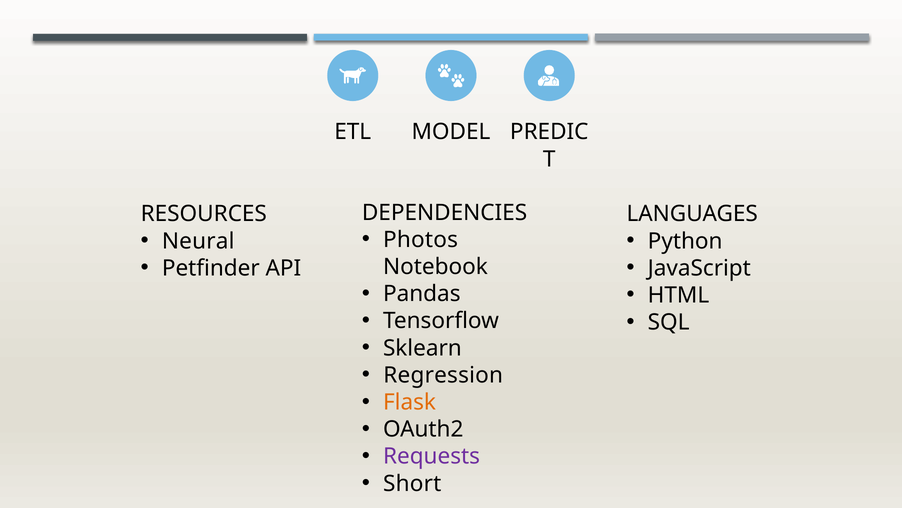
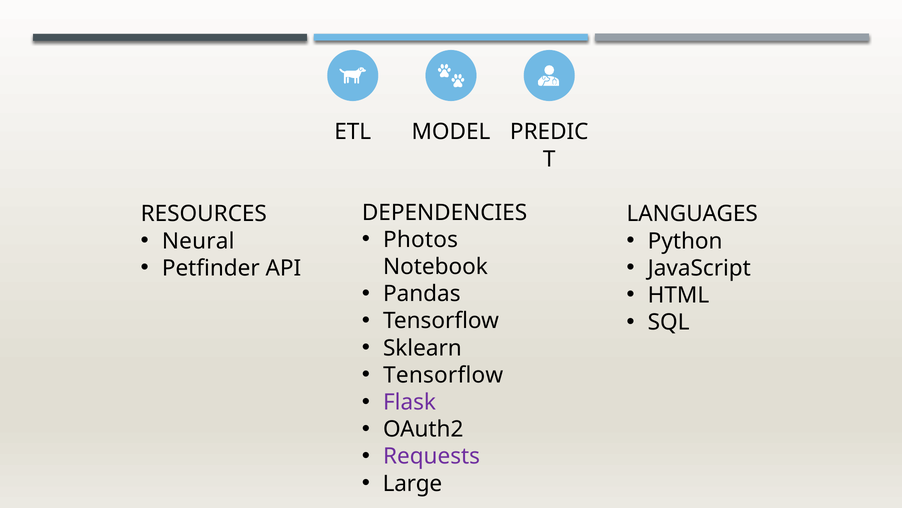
Regression: Regression -> Tensorflow (443, 375)
Flask colour: orange -> purple (410, 402)
Short: Short -> Large (412, 483)
